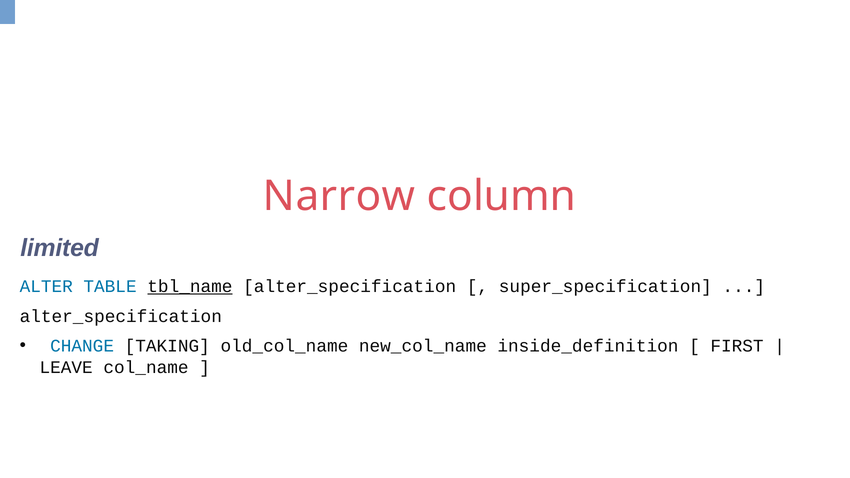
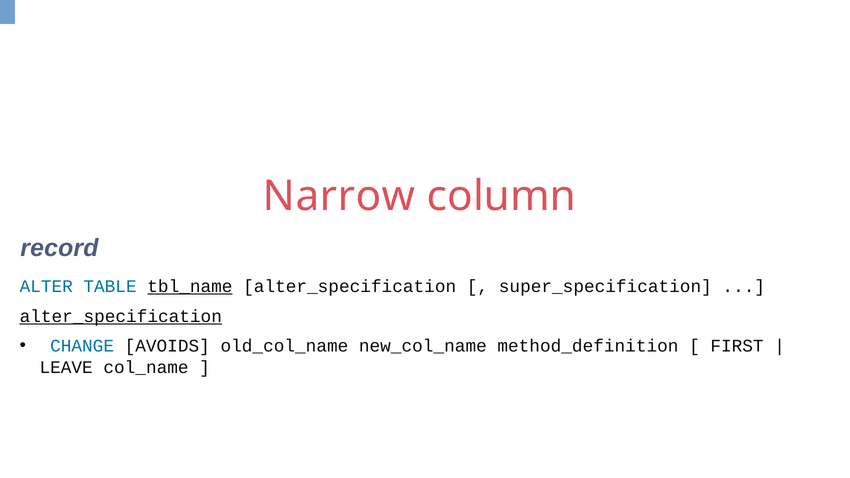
limited: limited -> record (59, 248)
alter_specification underline: none -> present (121, 316)
TAKING: TAKING -> AVOIDS (167, 346)
inside_definition: inside_definition -> method_definition (588, 346)
